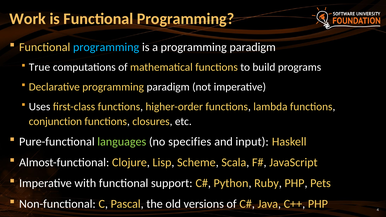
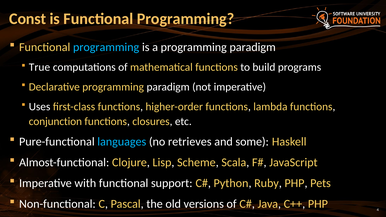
Work: Work -> Const (28, 19)
languages colour: light green -> light blue (122, 142)
specifies: specifies -> retrieves (190, 142)
input: input -> some (252, 142)
